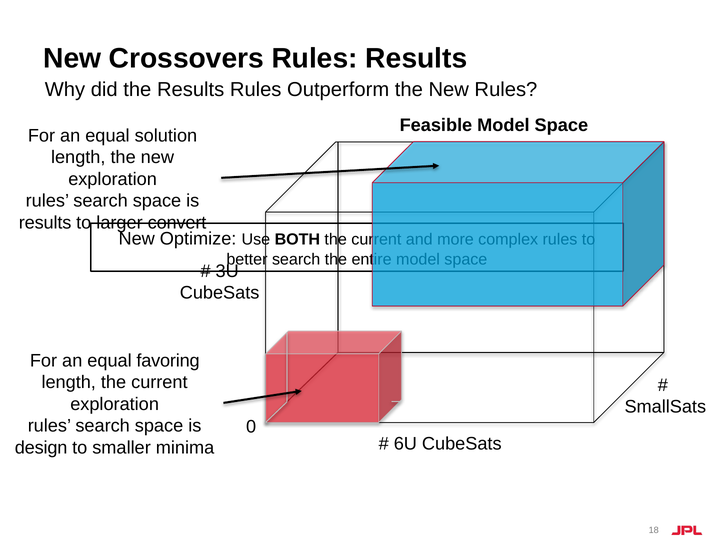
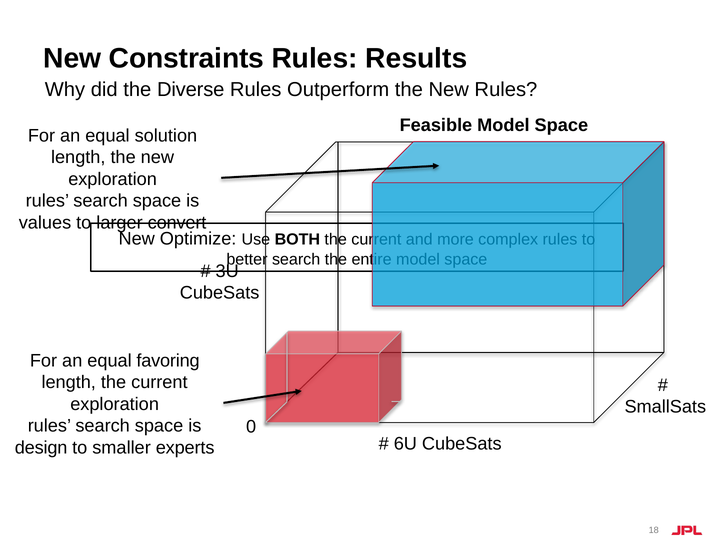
Crossovers: Crossovers -> Constraints (186, 59)
the Results: Results -> Diverse (191, 90)
results: results -> values (45, 223)
minima: minima -> experts (185, 448)
